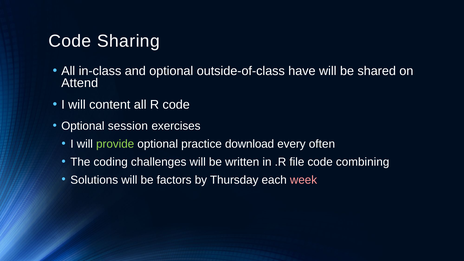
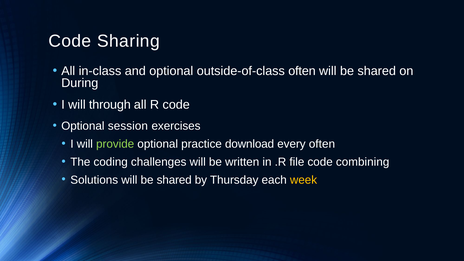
outside-of-class have: have -> often (302, 71)
Attend: Attend -> During (80, 83)
content: content -> through (110, 105)
Solutions will be factors: factors -> shared (174, 180)
week colour: pink -> yellow (304, 180)
